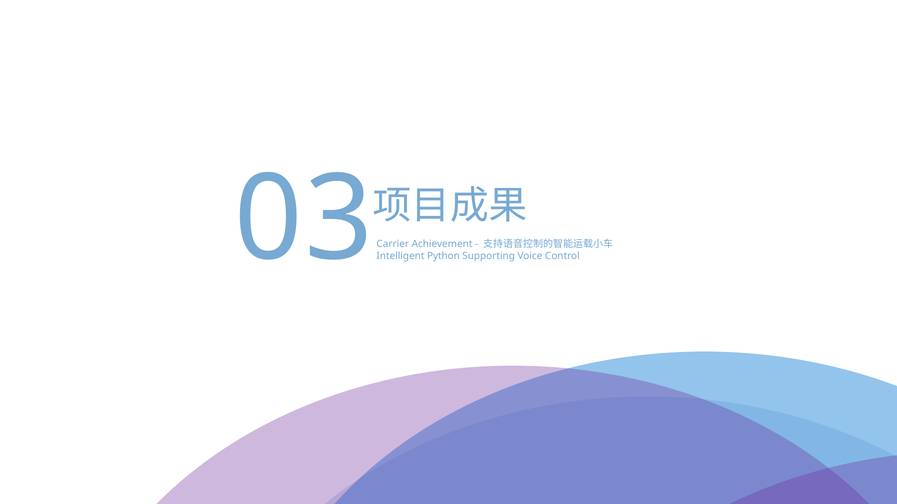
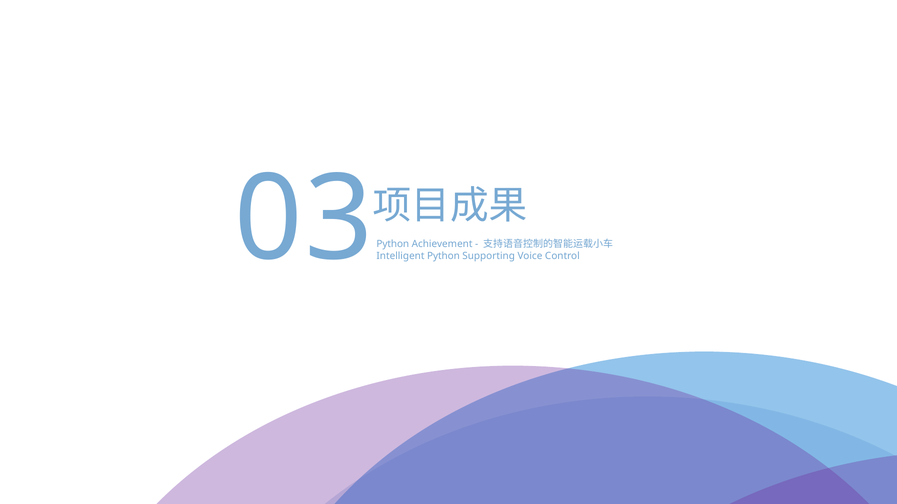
Carrier: Carrier -> Python (393, 244)
